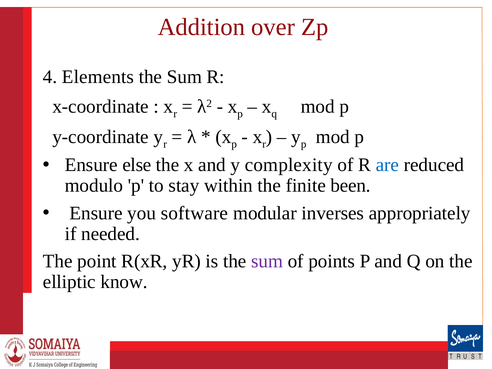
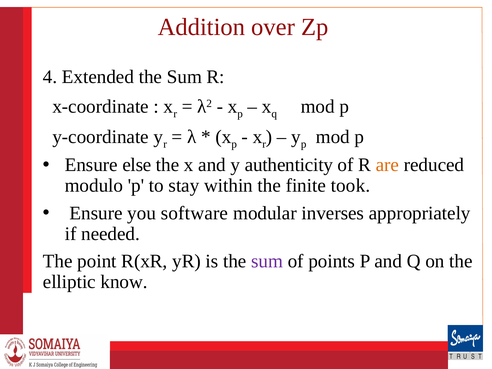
Elements: Elements -> Extended (98, 77)
complexity: complexity -> authenticity (289, 165)
are colour: blue -> orange (387, 165)
been: been -> took (350, 186)
